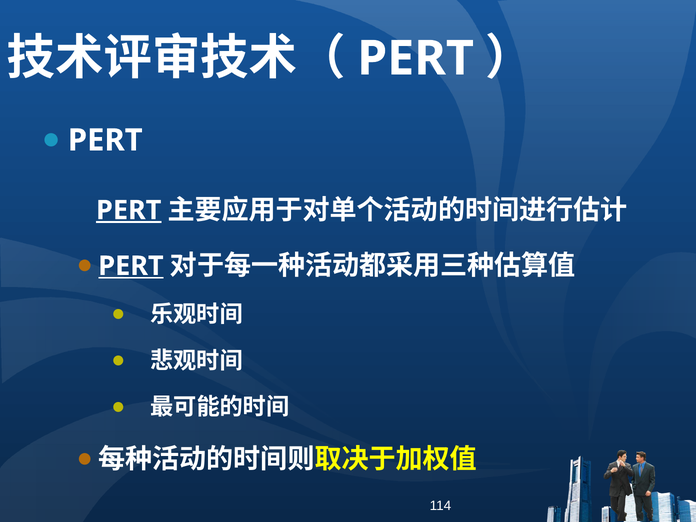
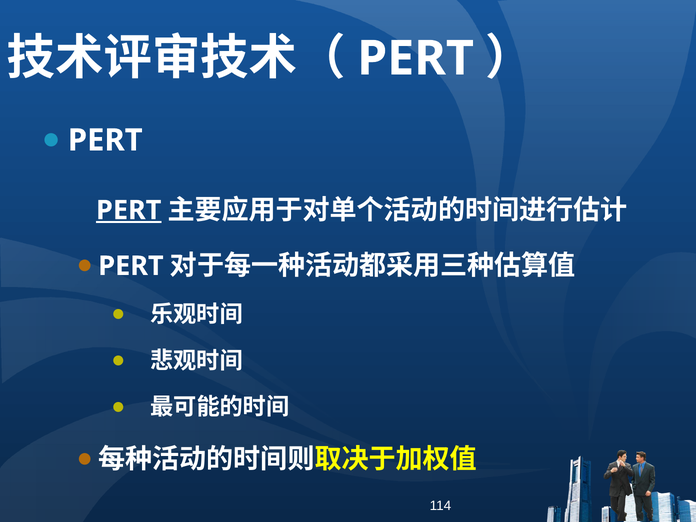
PERT underline: present -> none (131, 266)
